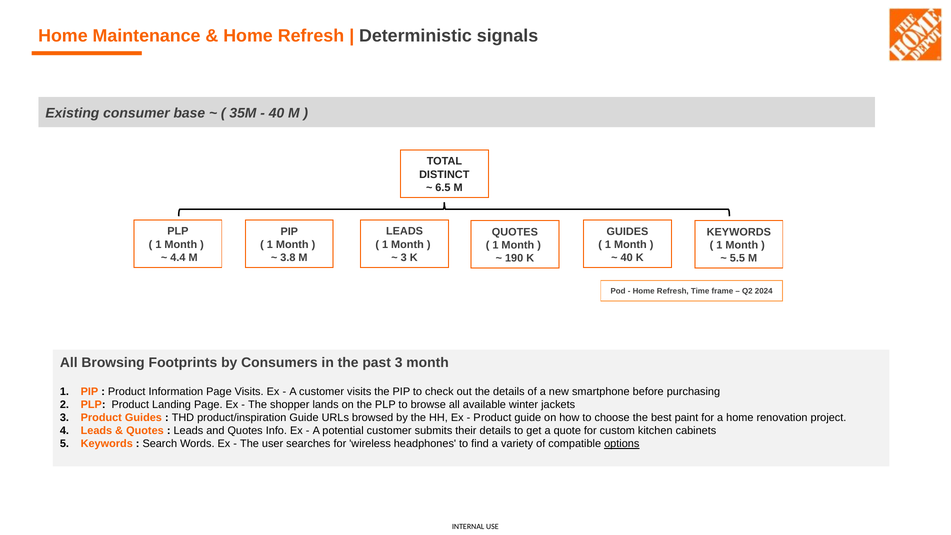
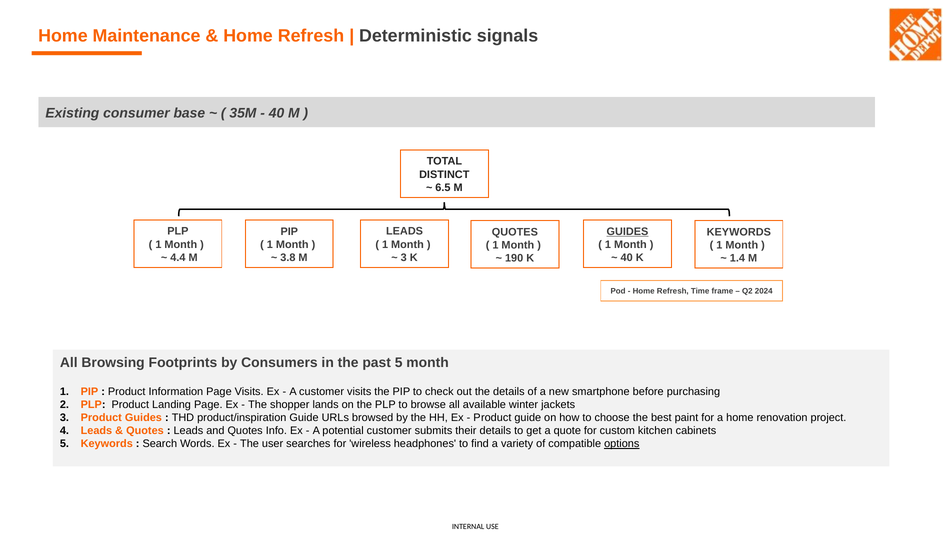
GUIDES underline: none -> present (627, 231)
5.5: 5.5 -> 1.4 (737, 258)
past 3: 3 -> 5 (399, 363)
